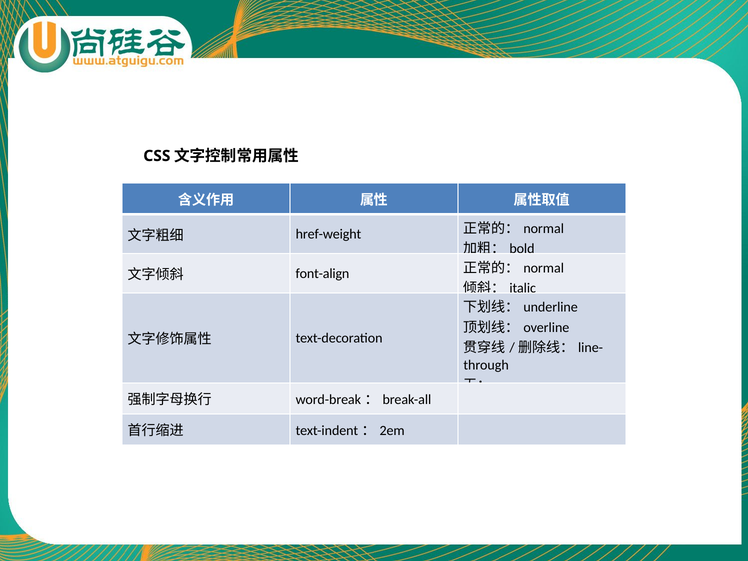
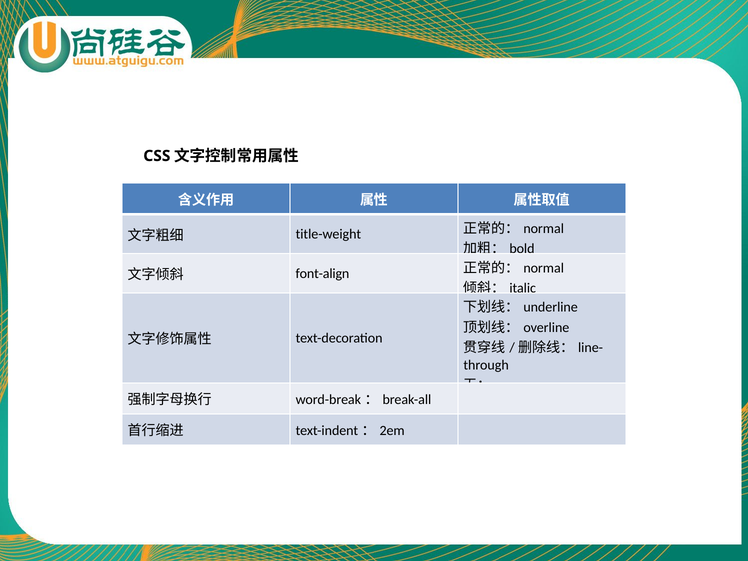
href-weight: href-weight -> title-weight (328, 234)
